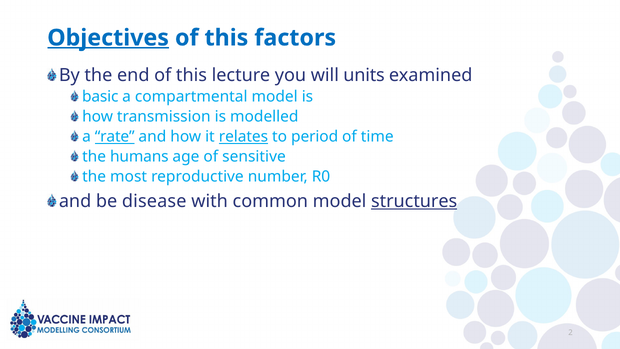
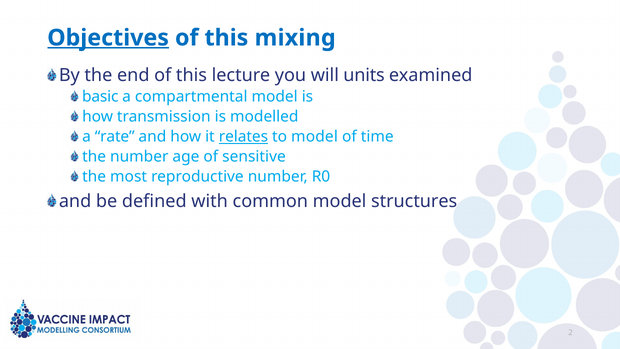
factors: factors -> mixing (295, 38)
rate underline: present -> none (115, 137)
to period: period -> model (315, 137)
the humans: humans -> number (139, 157)
disease: disease -> defined (154, 201)
structures underline: present -> none (414, 201)
